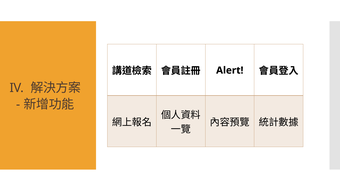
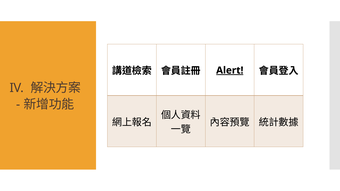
Alert underline: none -> present (230, 70)
